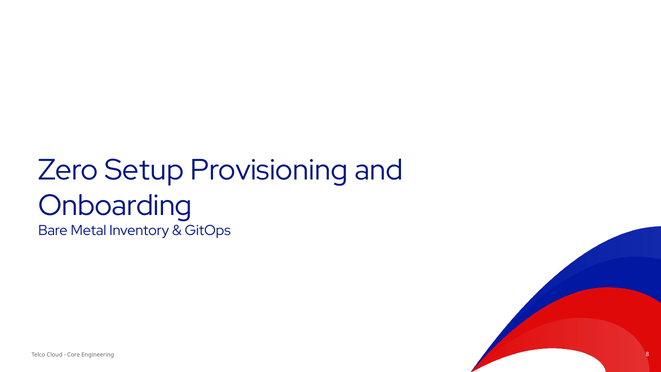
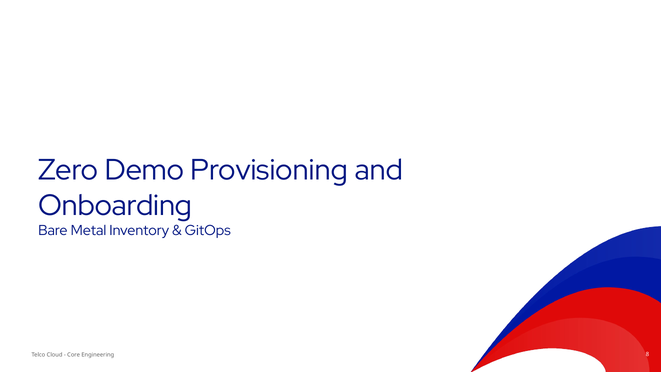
Setup: Setup -> Demo (144, 170)
